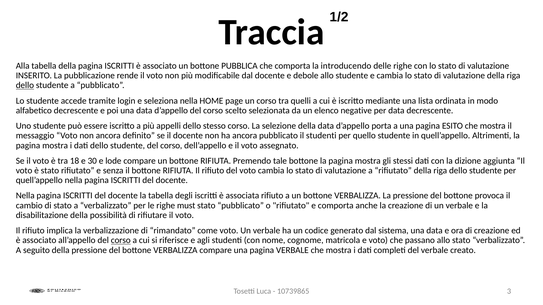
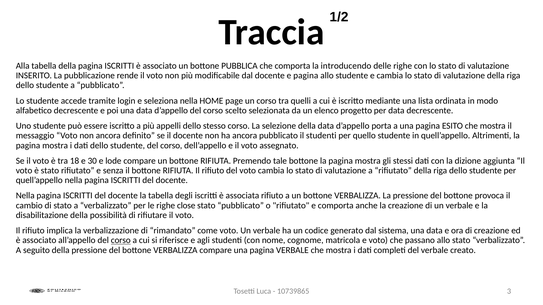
e debole: debole -> pagina (306, 76)
dello underline: present -> none (25, 85)
negative: negative -> progetto (356, 111)
must: must -> close (186, 206)
